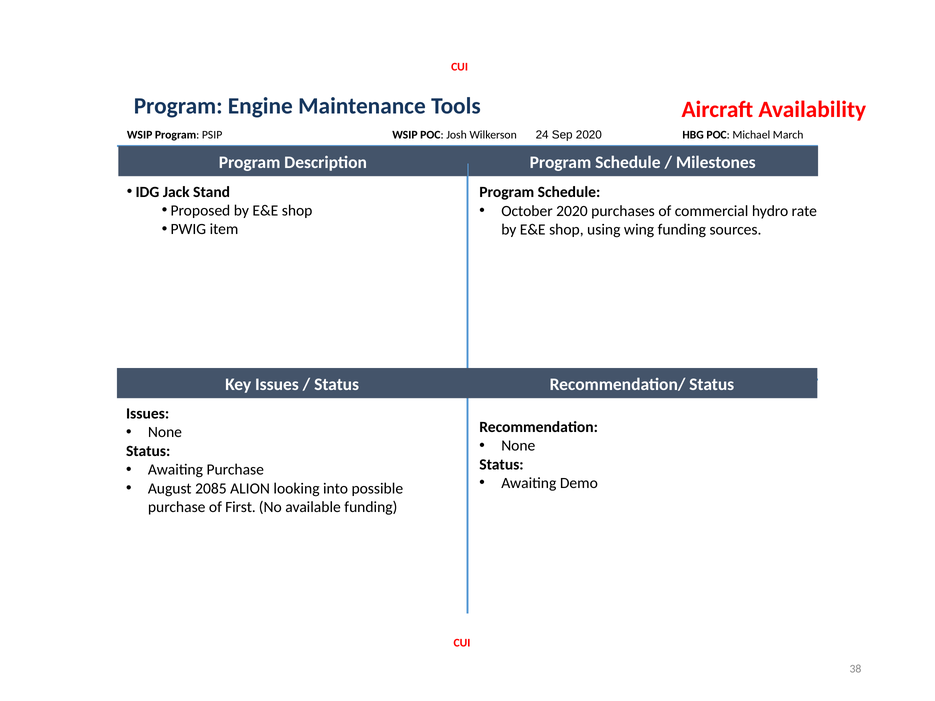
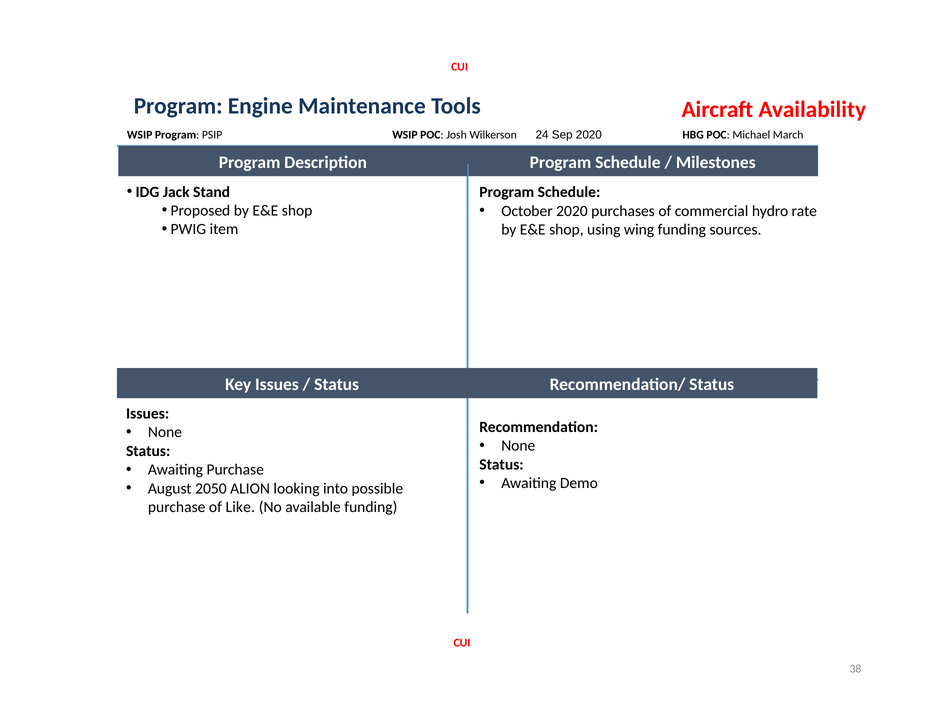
2085: 2085 -> 2050 (211, 489)
First: First -> Like (240, 507)
